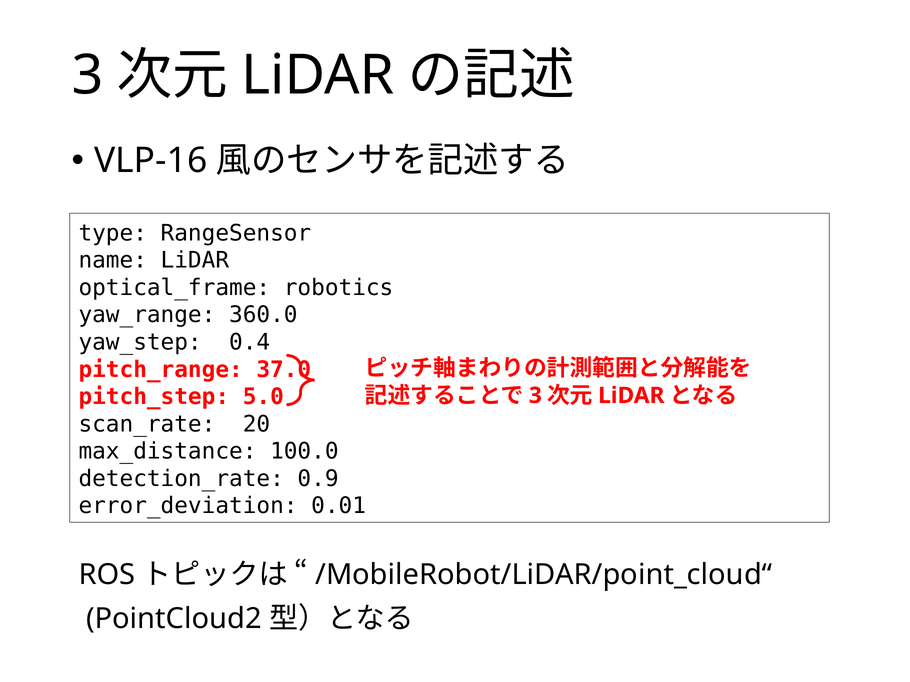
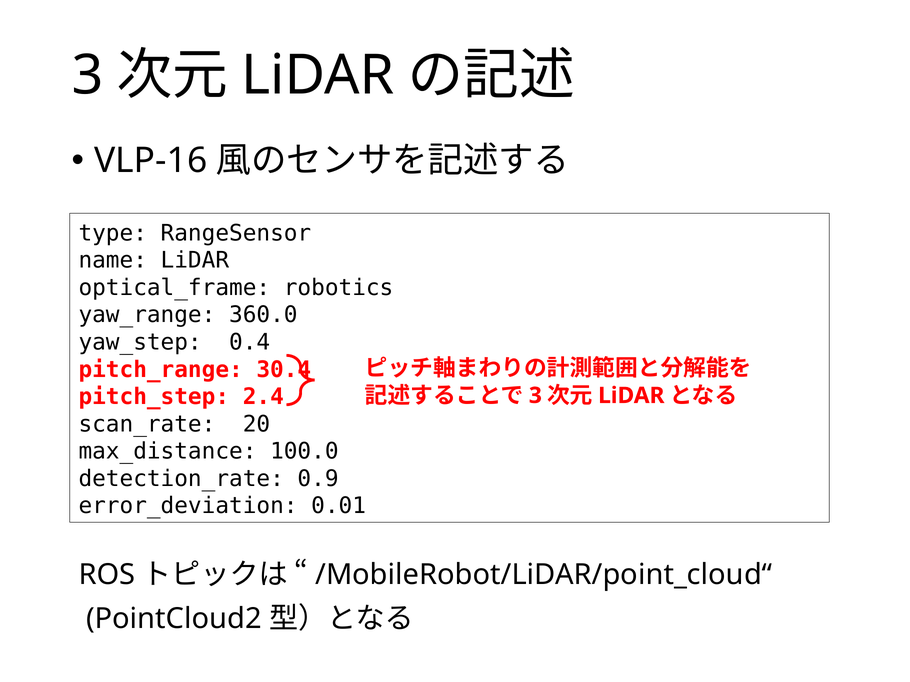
37.0: 37.0 -> 30.4 (284, 370)
5.0: 5.0 -> 2.4 (263, 397)
